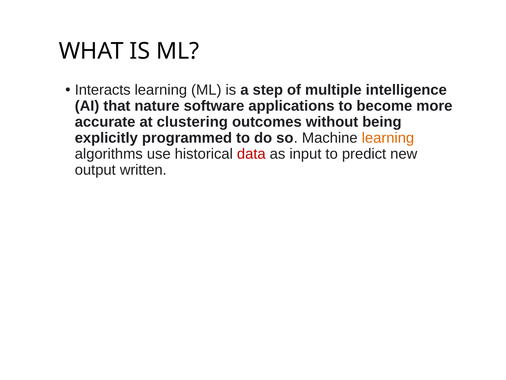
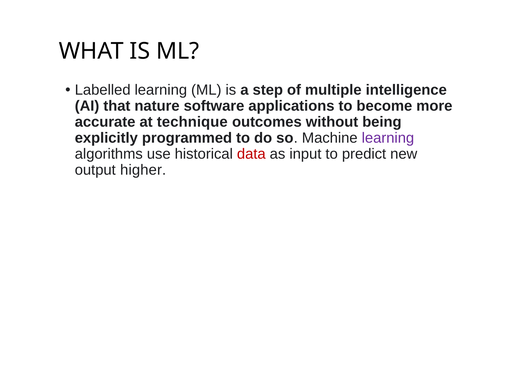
Interacts: Interacts -> Labelled (103, 90)
clustering: clustering -> technique (192, 122)
learning colour: orange -> purple (388, 138)
written: written -> higher (143, 170)
